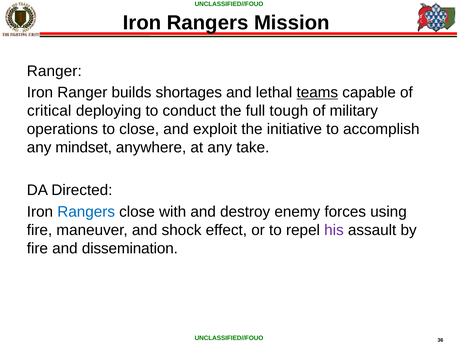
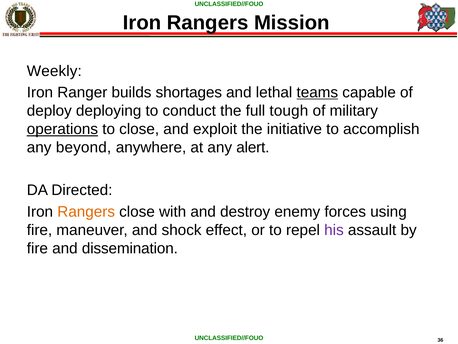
Ranger: Ranger -> Weekly (54, 71)
critical: critical -> deploy (49, 111)
operations underline: none -> present (62, 129)
mindset: mindset -> beyond (84, 147)
take: take -> alert (253, 147)
Rangers colour: blue -> orange (86, 211)
